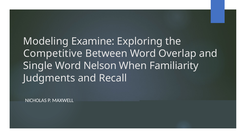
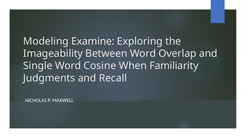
Competitive: Competitive -> Imageability (53, 54)
Nelson: Nelson -> Cosine (100, 66)
